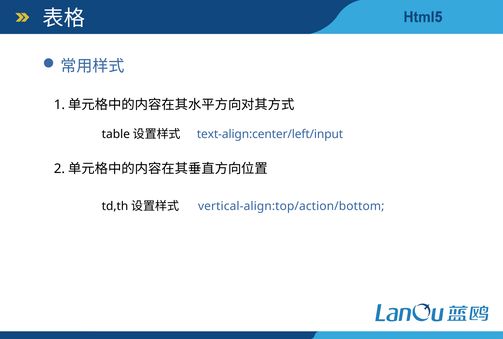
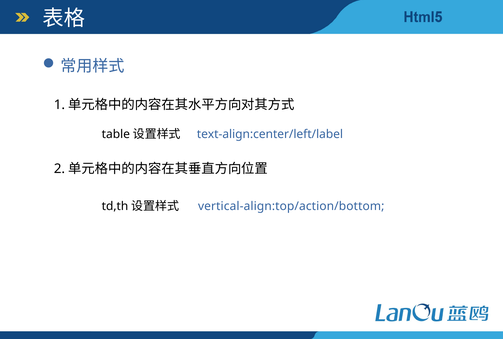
text-align:center/left/input: text-align:center/left/input -> text-align:center/left/label (270, 134)
